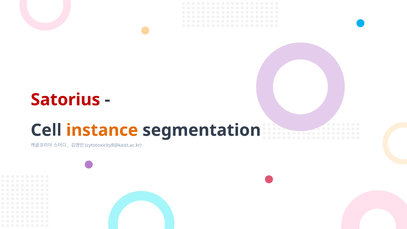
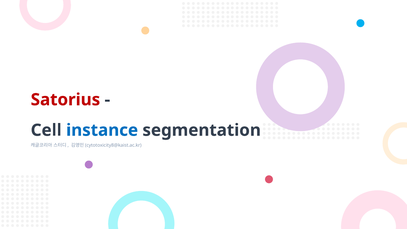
instance colour: orange -> blue (102, 130)
